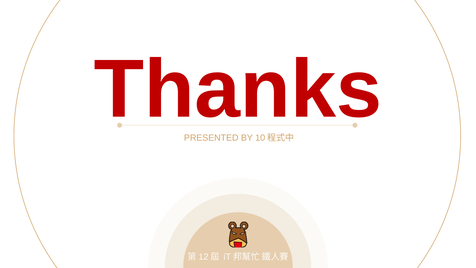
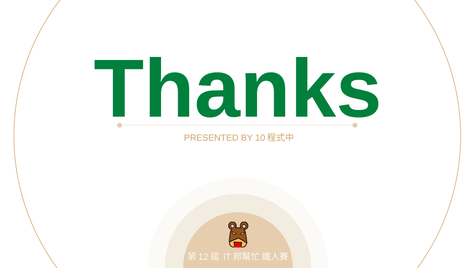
Thanks colour: red -> green (238, 90)
